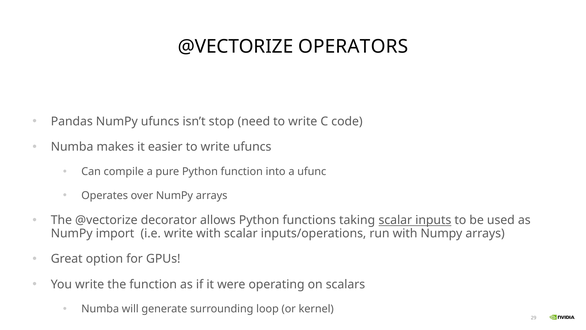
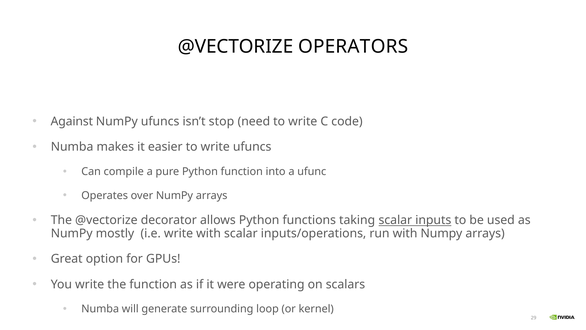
Pandas: Pandas -> Against (72, 121)
import: import -> mostly (115, 233)
